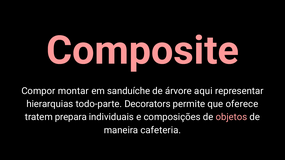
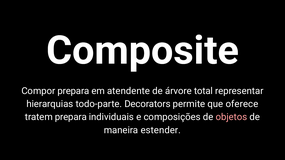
Composite colour: pink -> white (143, 51)
Compor montar: montar -> prepara (73, 91)
sanduíche: sanduíche -> atendente (129, 91)
aqui: aqui -> total (203, 91)
cafeteria: cafeteria -> estender (161, 130)
